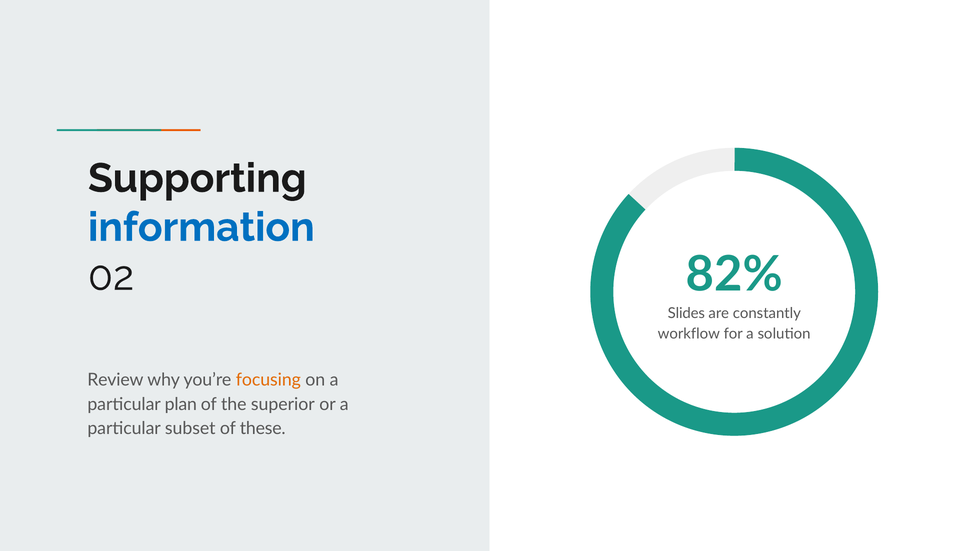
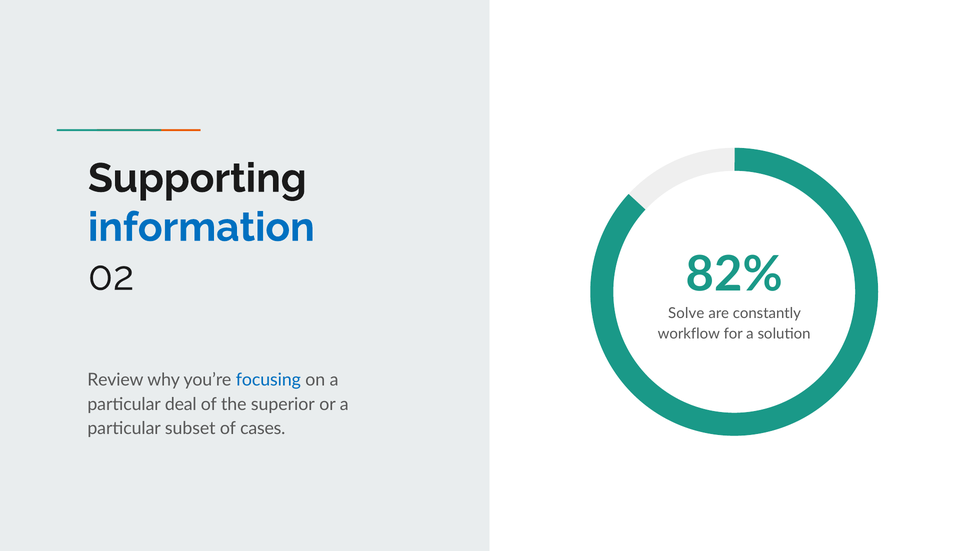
Slides: Slides -> Solve (686, 313)
focusing colour: orange -> blue (268, 380)
plan: plan -> deal (181, 404)
these: these -> cases (263, 428)
